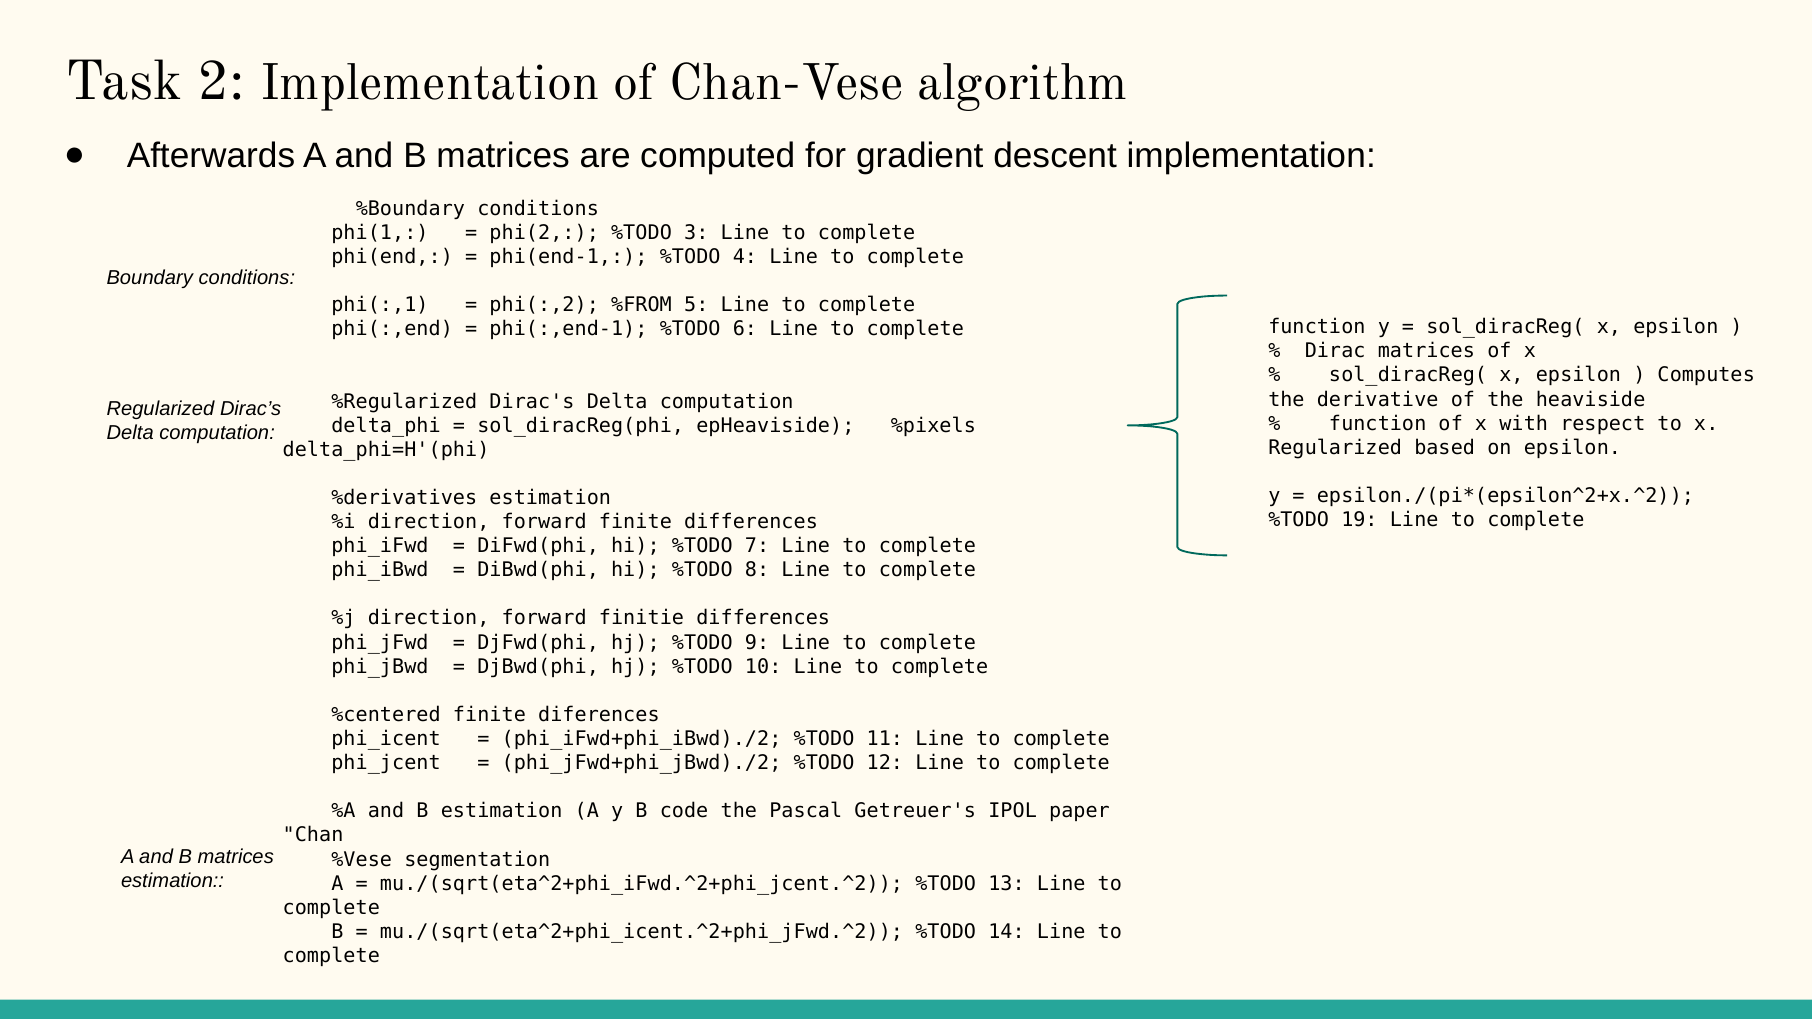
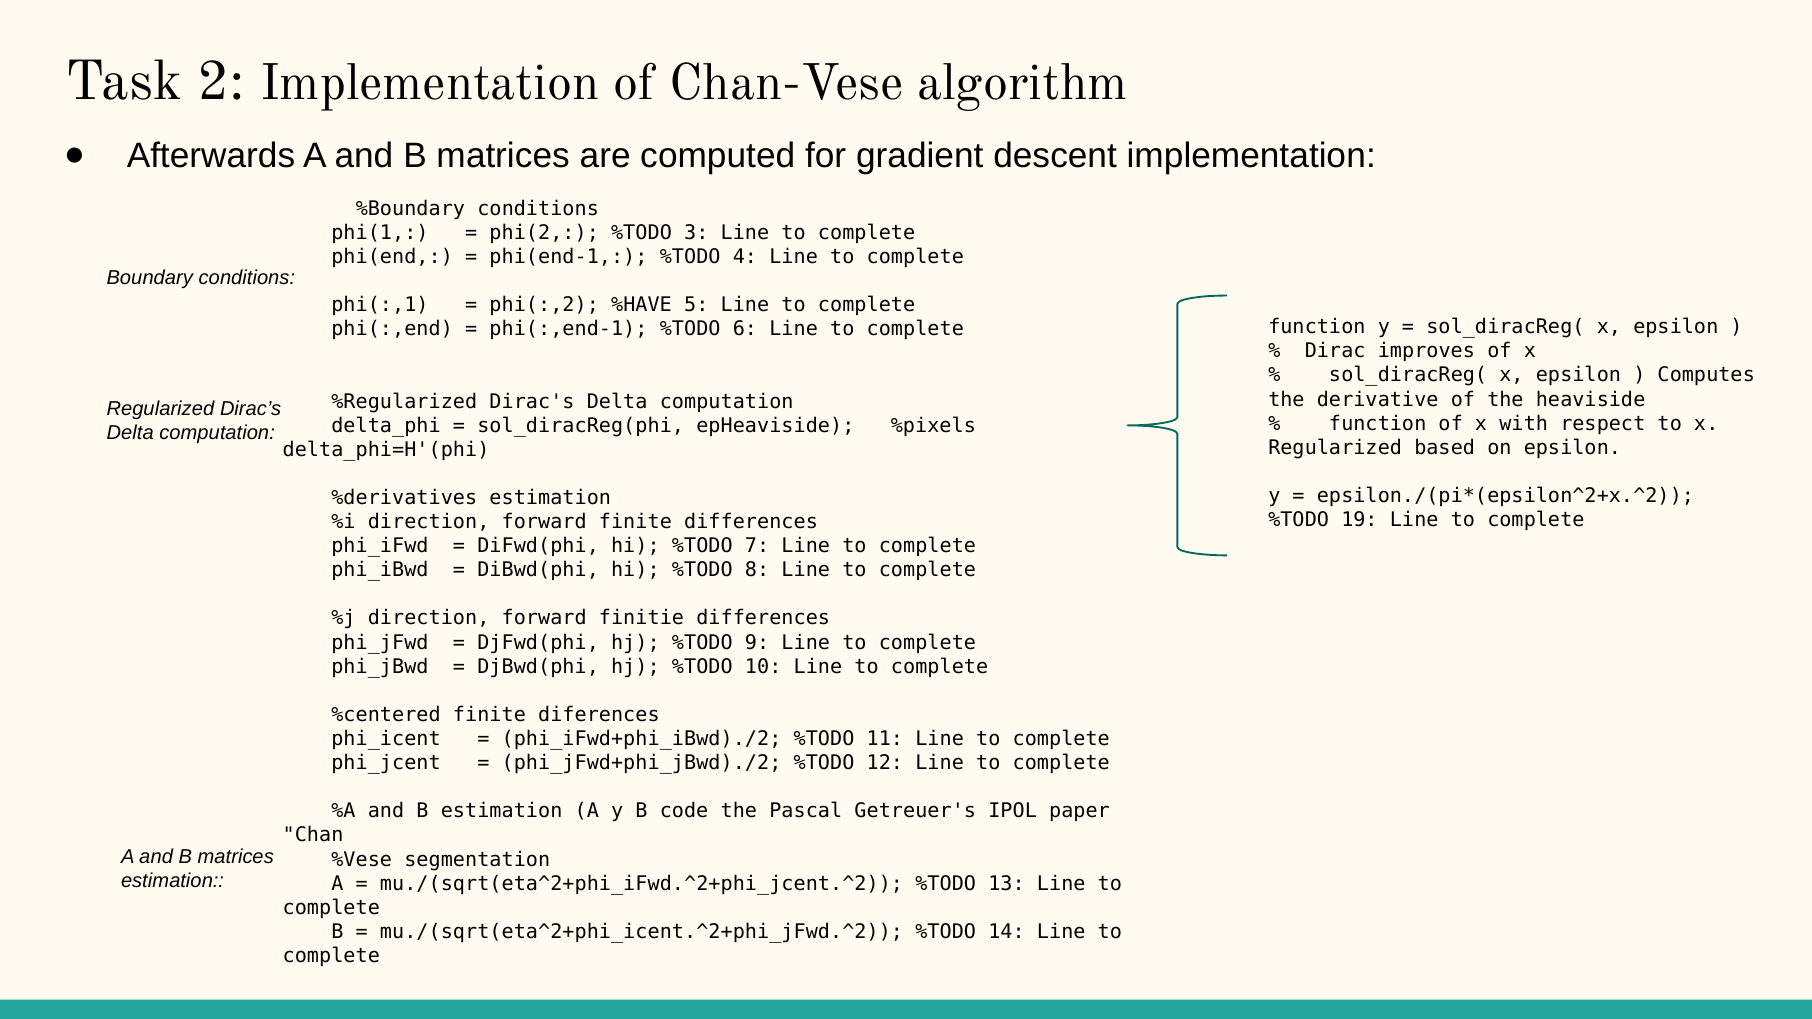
%FROM: %FROM -> %HAVE (642, 305)
Dirac matrices: matrices -> improves (1426, 351)
